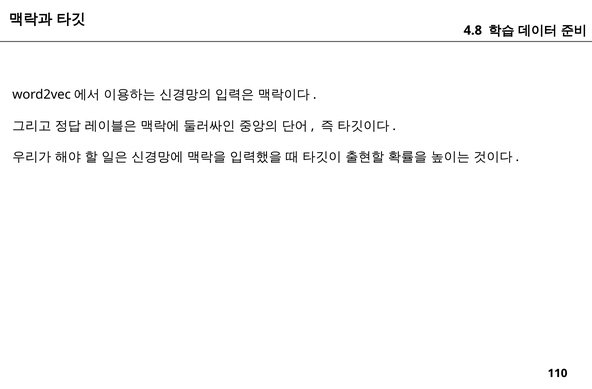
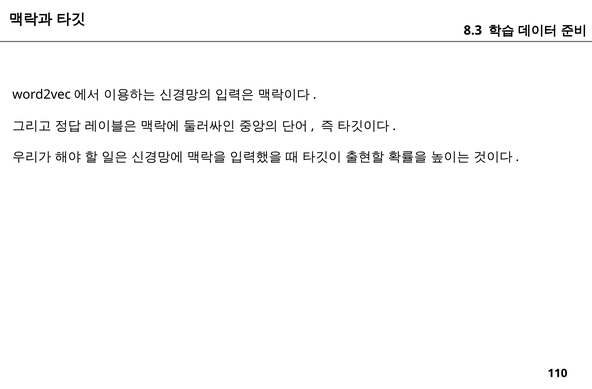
4.8: 4.8 -> 8.3 (473, 30)
